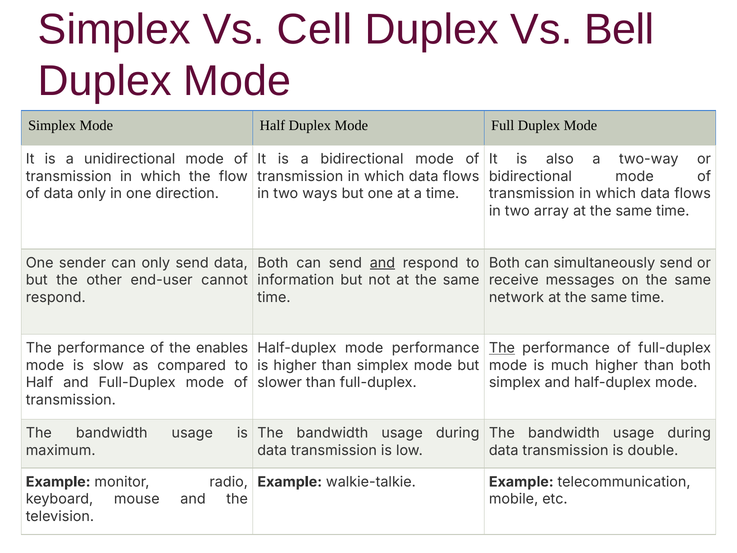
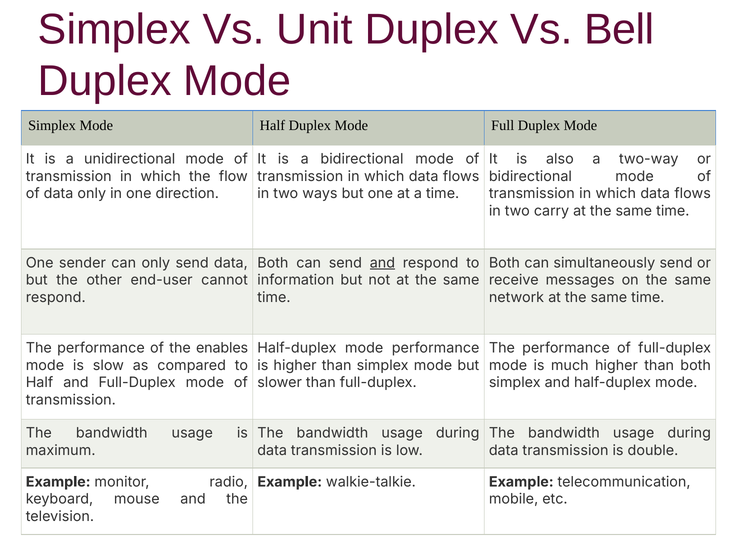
Cell: Cell -> Unit (315, 30)
array: array -> carry (551, 211)
The underline: present -> none (502, 348)
